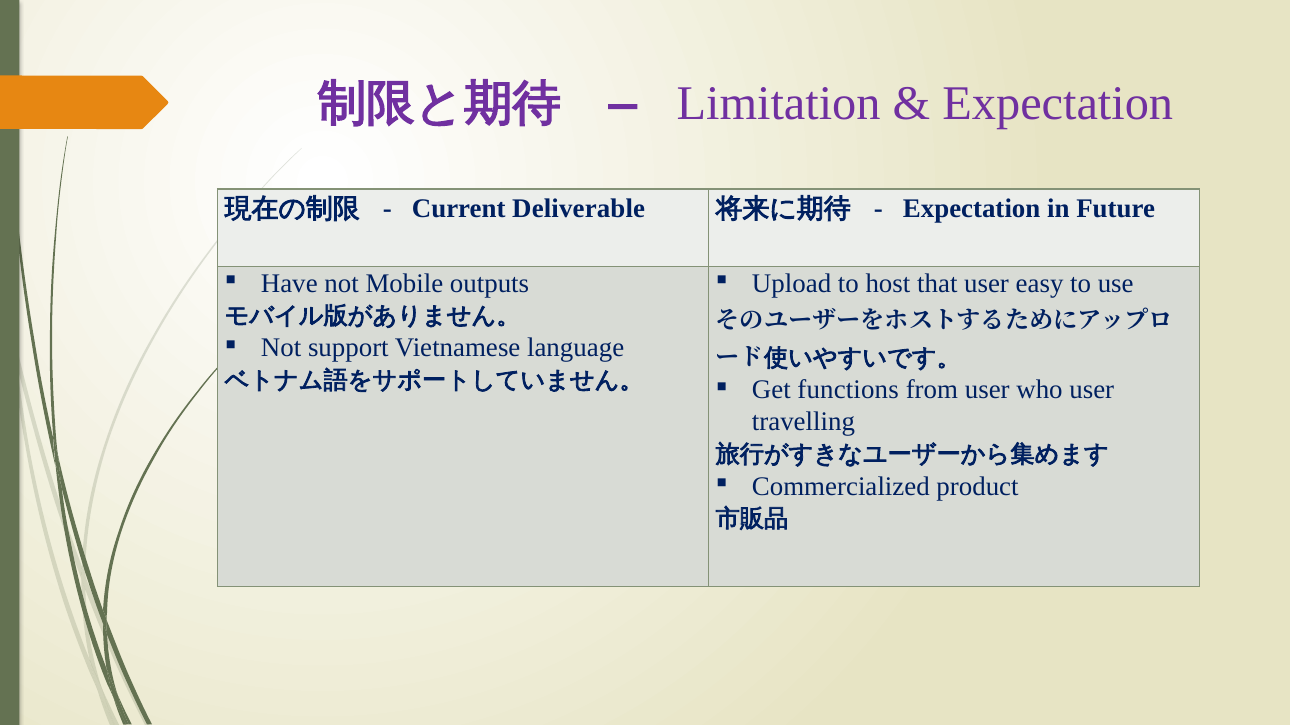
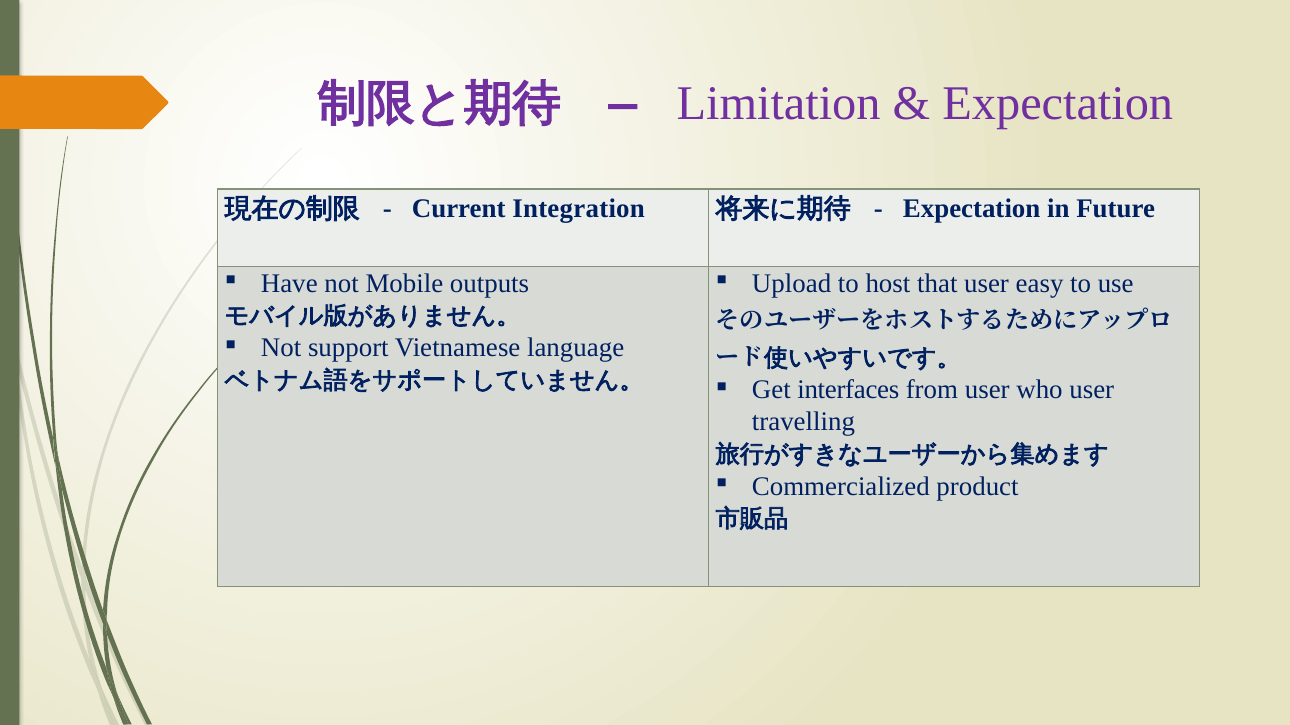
Deliverable: Deliverable -> Integration (579, 209)
functions: functions -> interfaces (848, 390)
